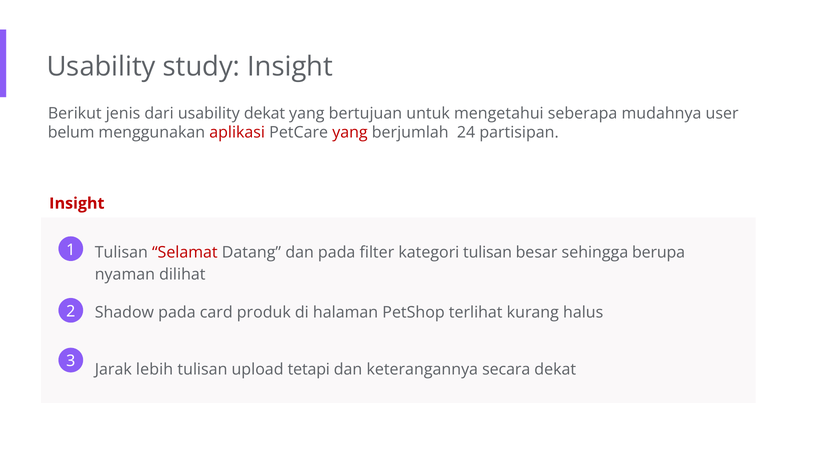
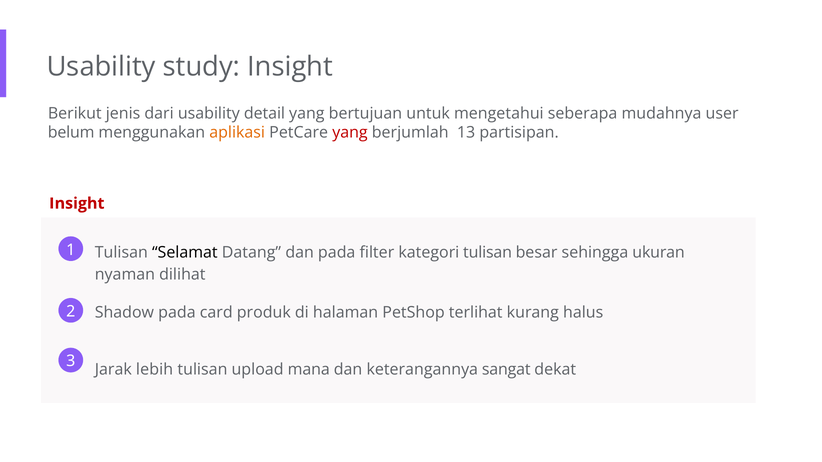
usability dekat: dekat -> detail (264, 113)
aplikasi colour: red -> orange (237, 133)
24: 24 -> 13 (466, 133)
Selamat colour: red -> black (185, 253)
berupa: berupa -> ukuran (659, 253)
tetapi: tetapi -> mana (309, 370)
secara: secara -> sangat (506, 370)
